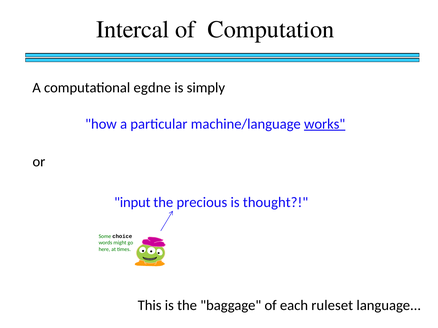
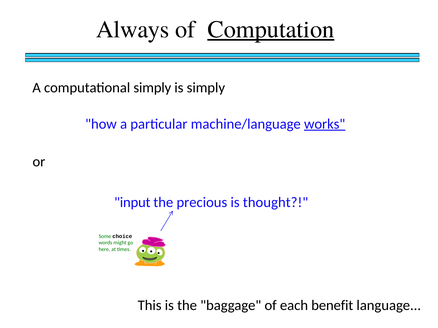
Intercal: Intercal -> Always (133, 29)
Computation underline: none -> present (271, 29)
computational egdne: egdne -> simply (152, 88)
ruleset: ruleset -> benefit (332, 306)
